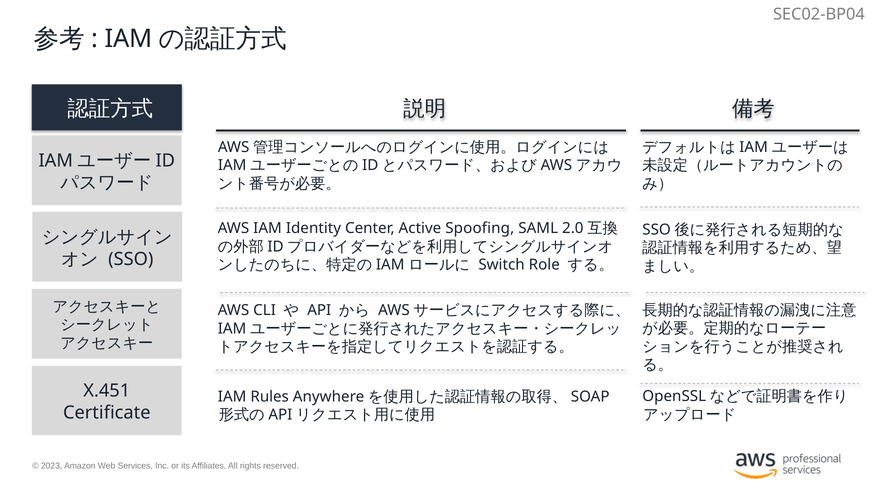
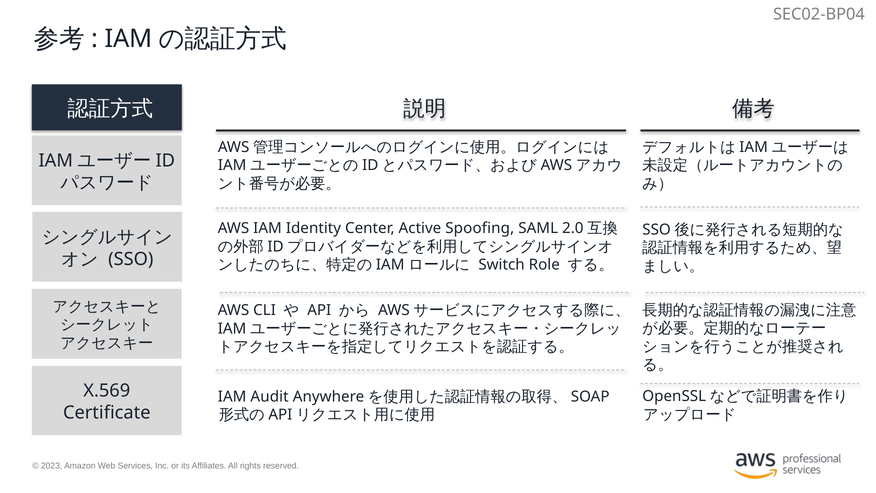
X.451: X.451 -> X.569 (107, 391)
Rules: Rules -> Audit (270, 396)
